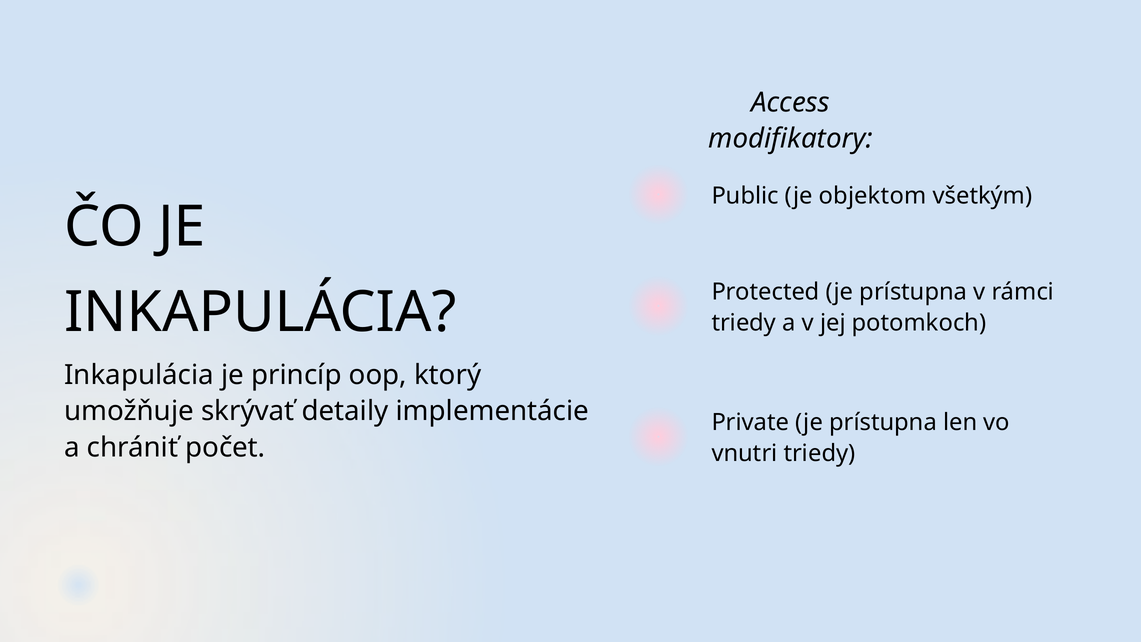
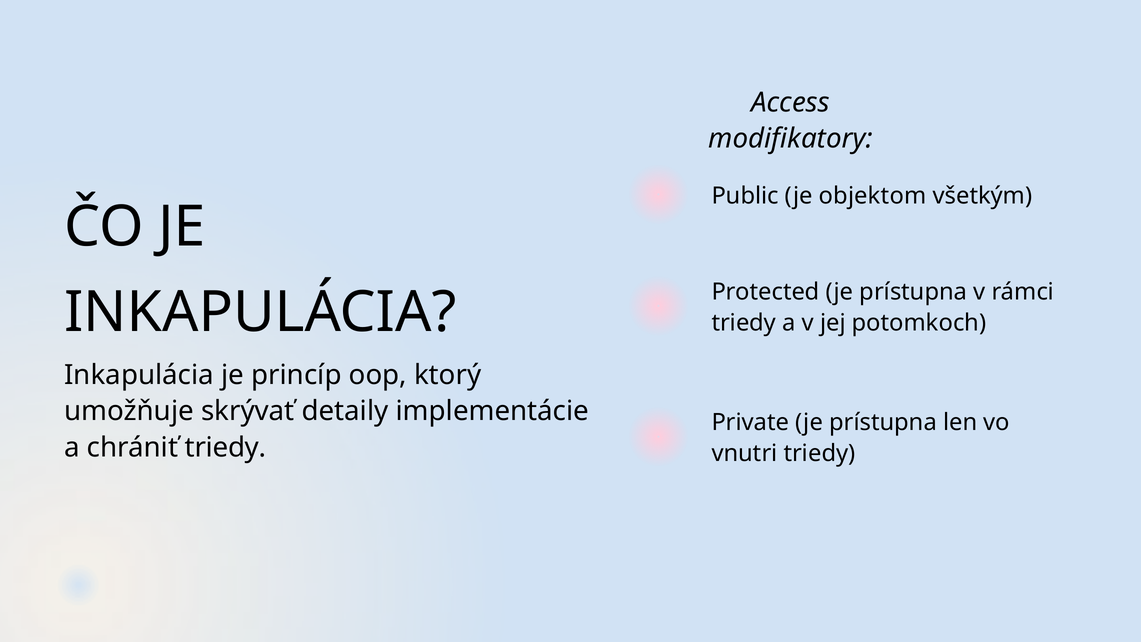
chrániť počet: počet -> triedy (226, 447)
